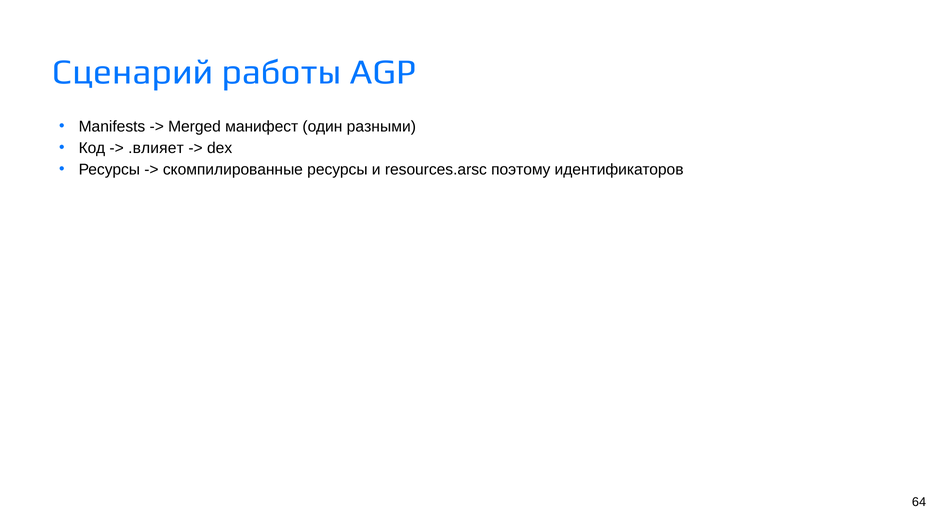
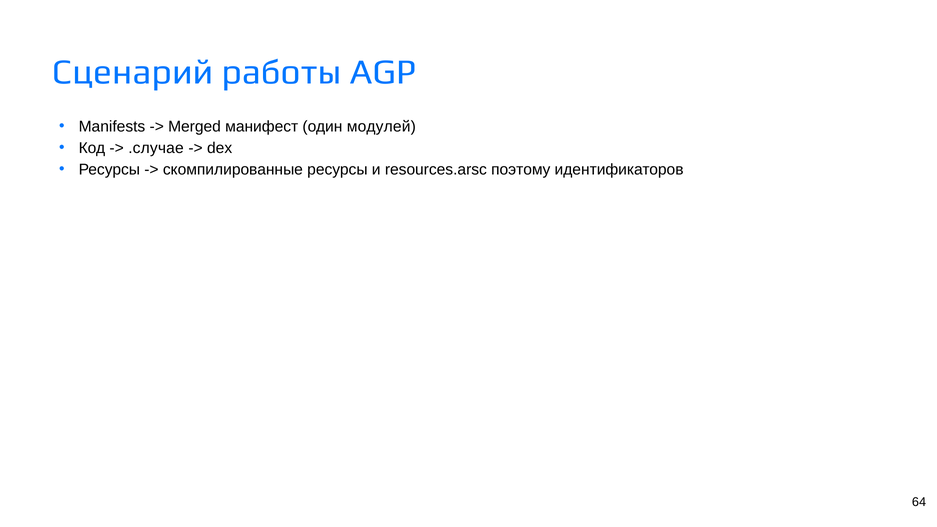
разными: разными -> модулей (381, 127)
.влияет: .влияет -> .случае (156, 148)
